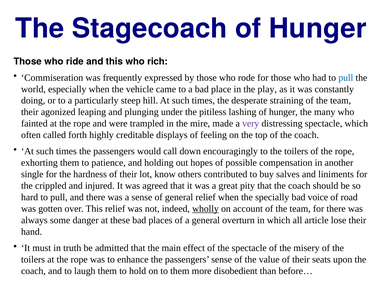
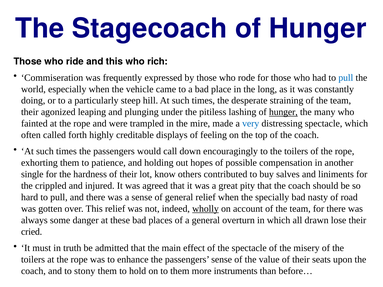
play: play -> long (267, 89)
hunger underline: none -> present (283, 112)
very colour: purple -> blue (251, 124)
voice: voice -> nasty (318, 197)
article: article -> drawn (317, 220)
hand: hand -> cried (32, 232)
laugh: laugh -> stony (85, 271)
disobedient: disobedient -> instruments (236, 271)
